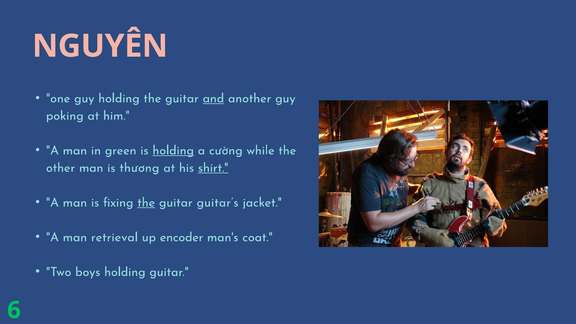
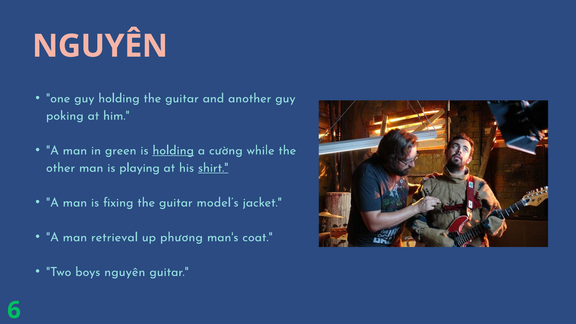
and underline: present -> none (213, 98)
thương: thương -> playing (139, 168)
the underline: present -> none (146, 202)
guitar’s: guitar’s -> model’s (218, 202)
encoder: encoder -> phương (181, 237)
boys holding: holding -> nguyên (125, 272)
